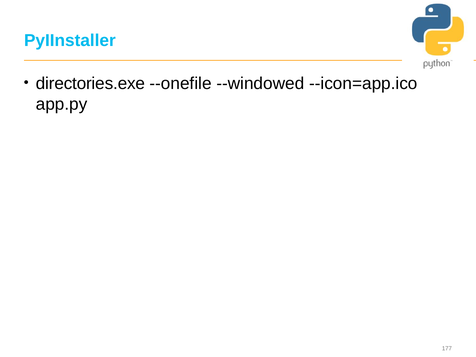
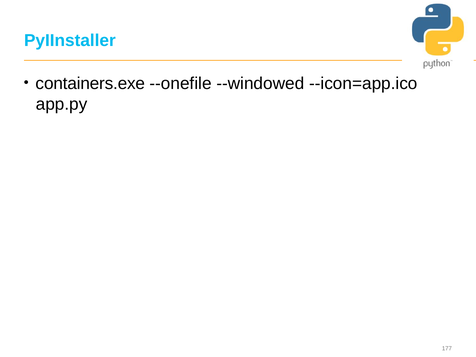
directories.exe: directories.exe -> containers.exe (90, 83)
